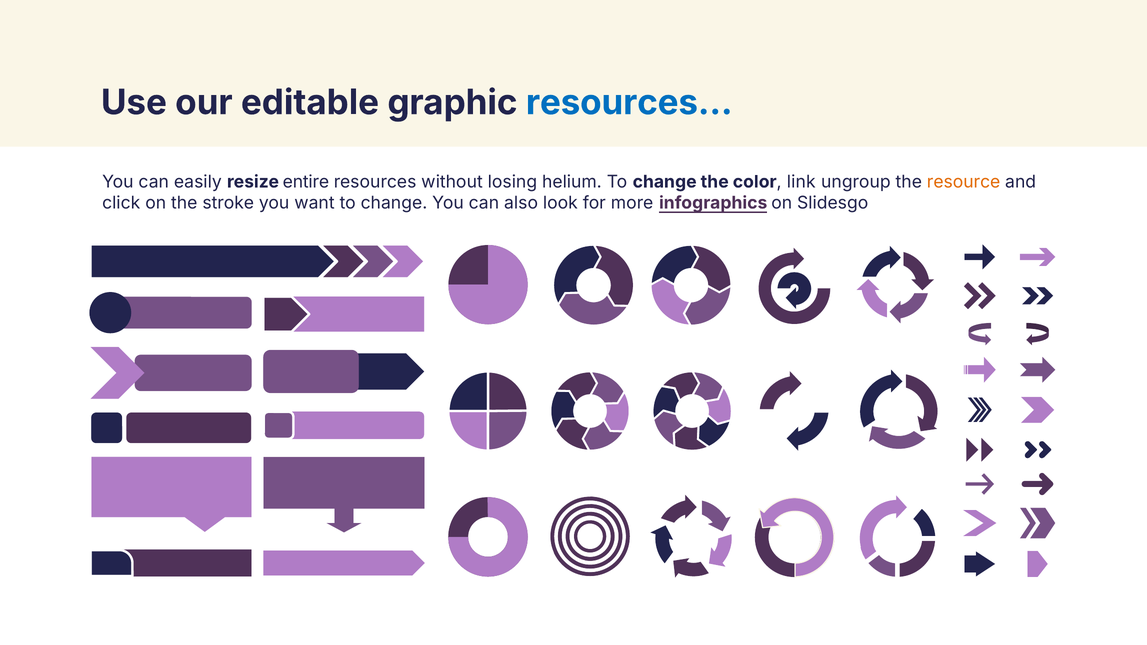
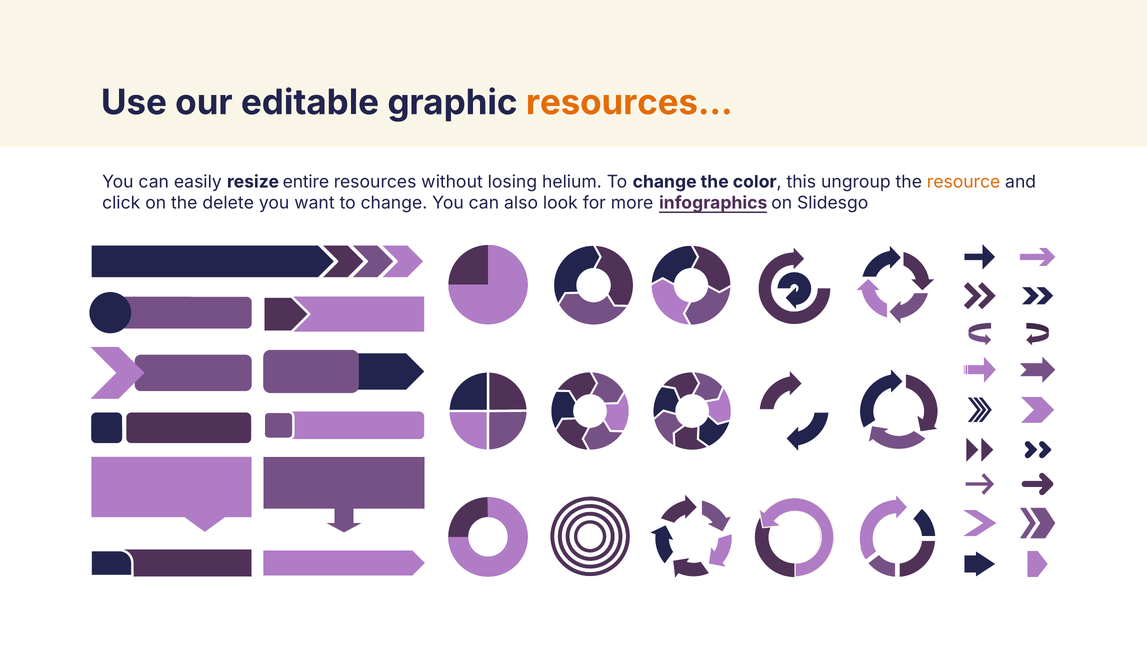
resources colour: blue -> orange (629, 103)
link: link -> this (801, 182)
stroke: stroke -> delete (228, 203)
